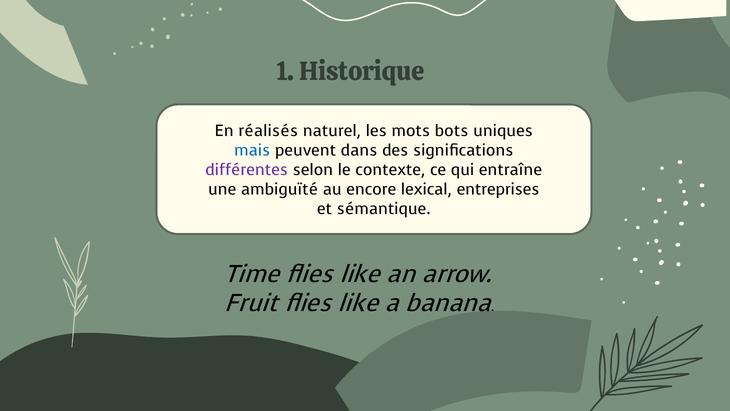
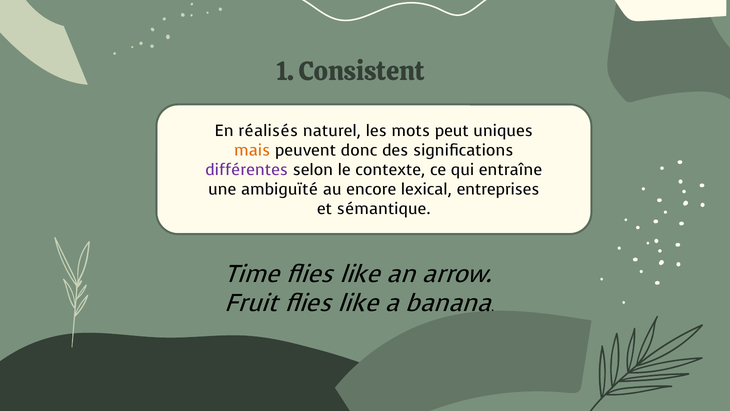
Historique: Historique -> Consistent (362, 71)
bots: bots -> peut (452, 131)
mais colour: blue -> orange (252, 150)
dans: dans -> donc (359, 150)
